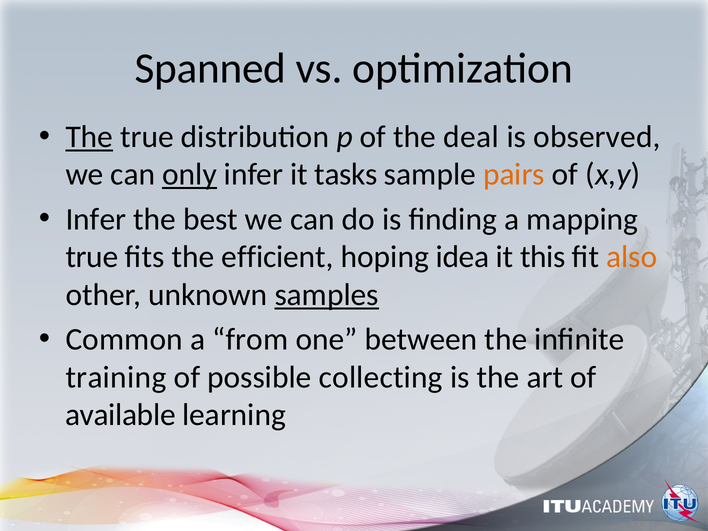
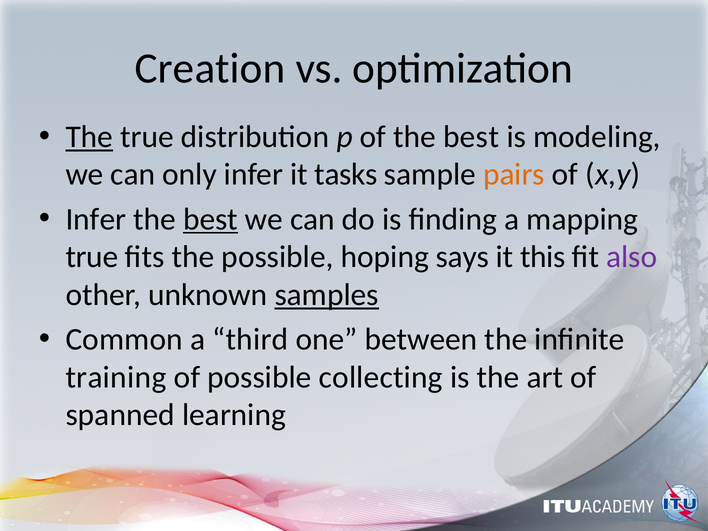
Spanned: Spanned -> Creation (210, 69)
of the deal: deal -> best (471, 137)
observed: observed -> modeling (597, 137)
only underline: present -> none (189, 175)
best underline: none -> present (211, 219)
the efficient: efficient -> possible (278, 257)
idea: idea -> says (462, 257)
also colour: orange -> purple (632, 257)
from: from -> third (250, 339)
available: available -> spanned (120, 415)
